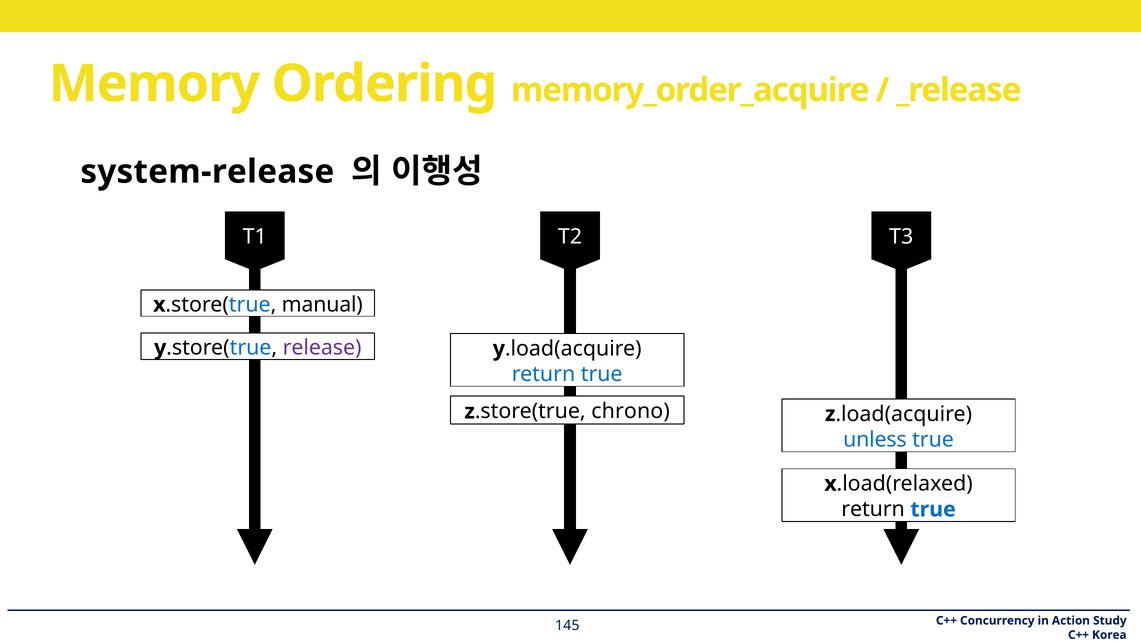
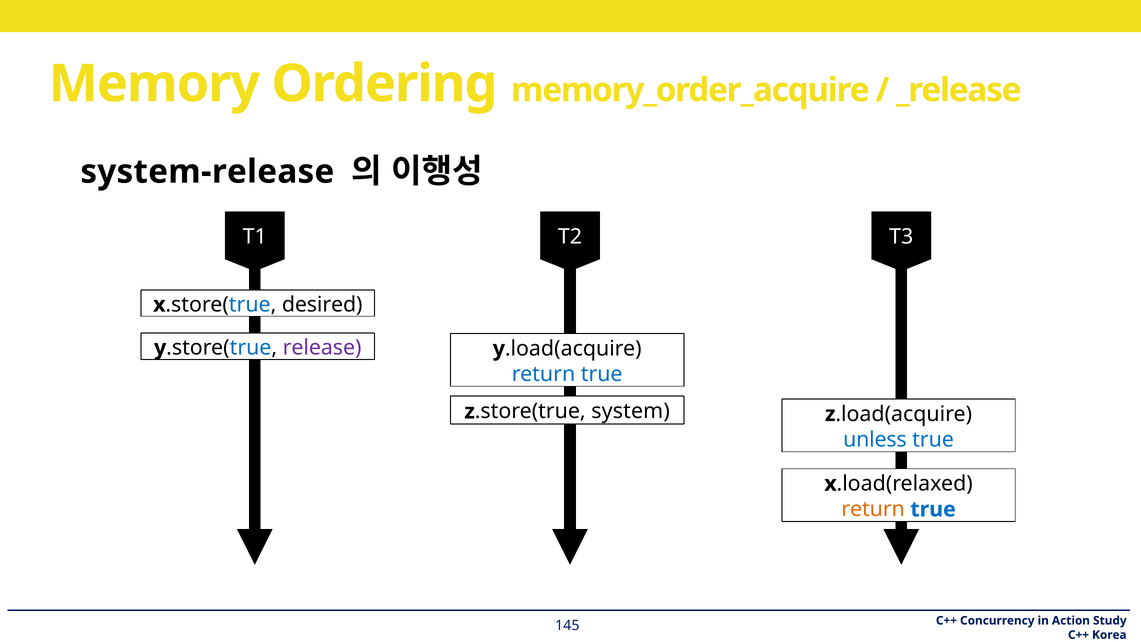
manual: manual -> desired (322, 304)
chrono: chrono -> system (631, 411)
return colour: black -> orange (873, 509)
